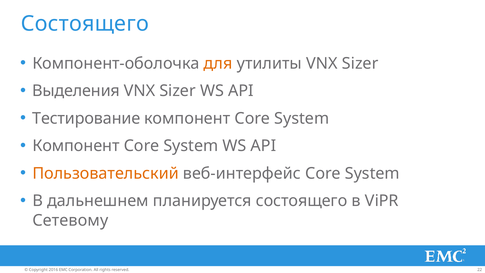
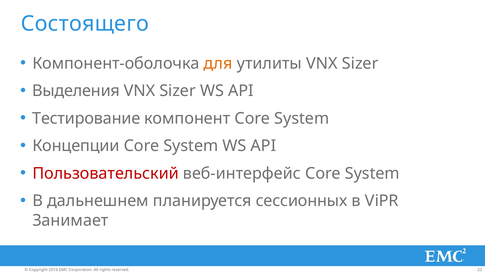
Компонент: Компонент -> Концепции (76, 146)
Пользовательский colour: orange -> red (106, 173)
планируется состоящего: состоящего -> сессионных (302, 201)
Сетевому: Сетевому -> Занимает (70, 220)
